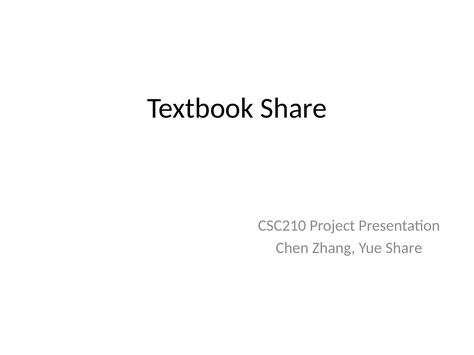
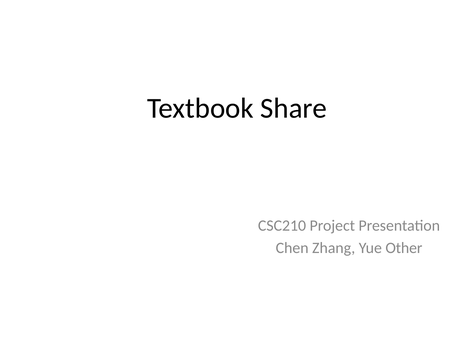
Yue Share: Share -> Other (404, 248)
